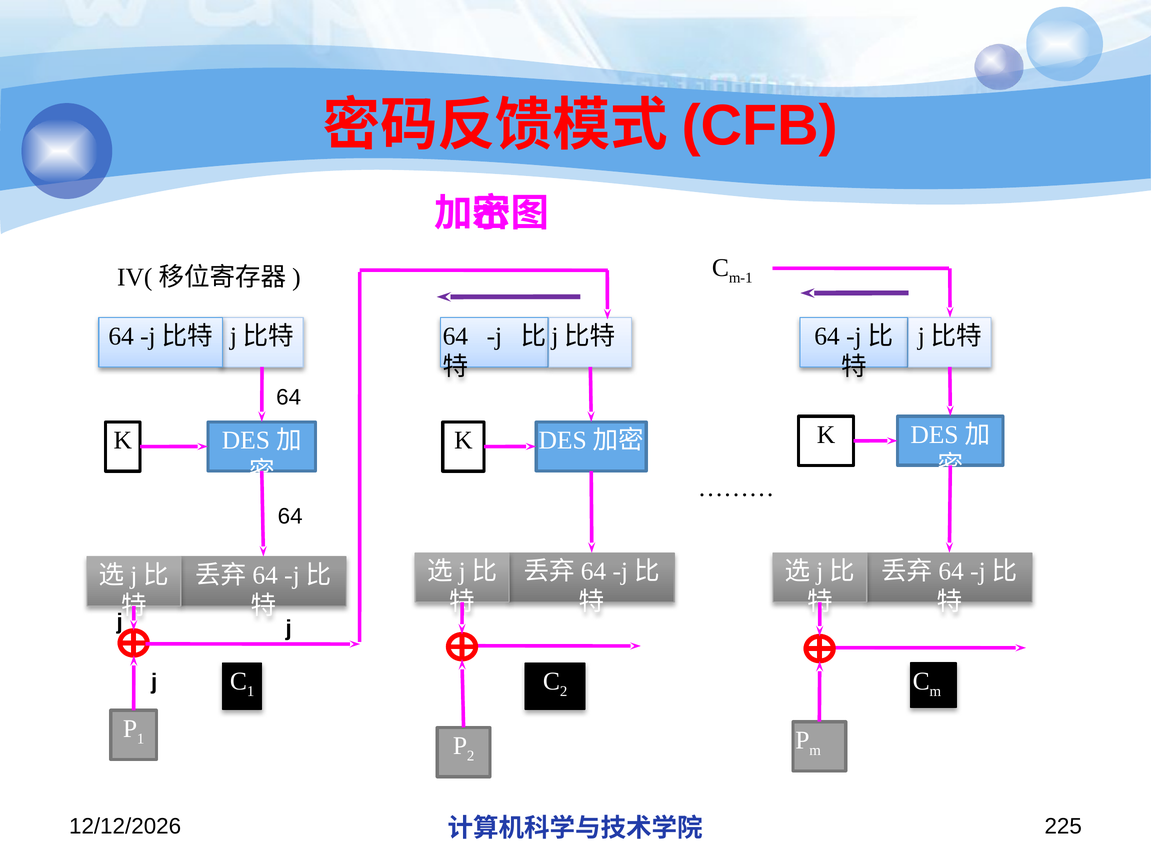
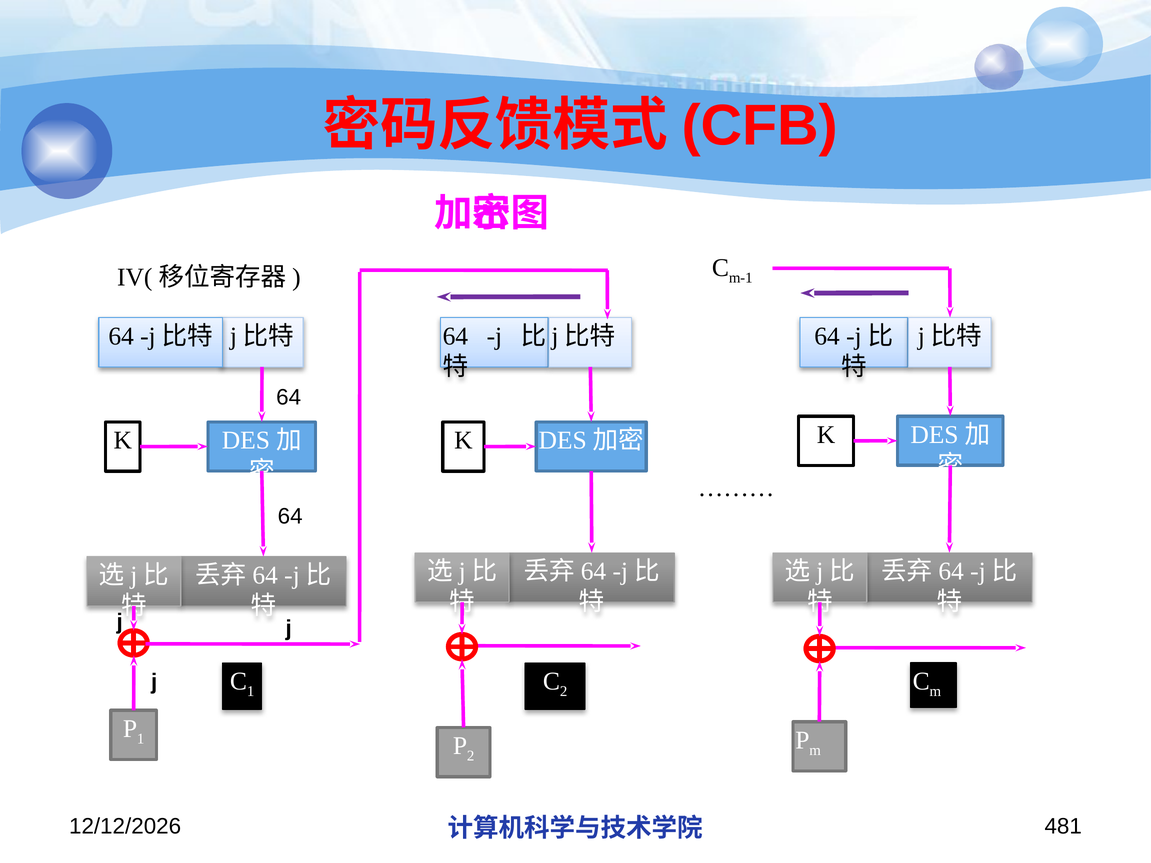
225: 225 -> 481 (1063, 826)
